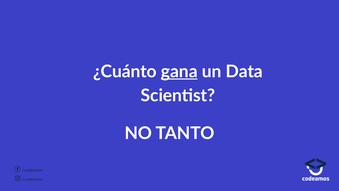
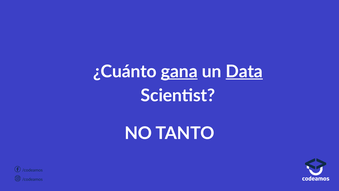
Data underline: none -> present (244, 71)
